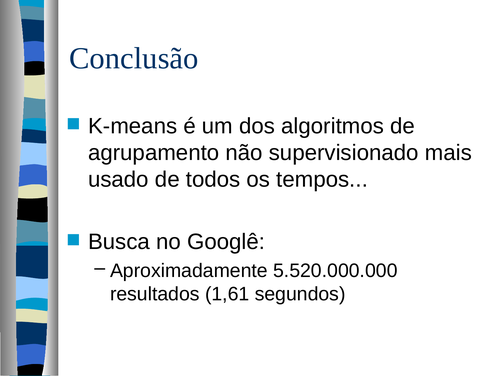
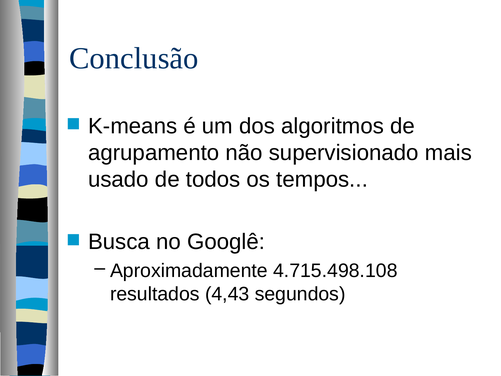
5.520.000.000: 5.520.000.000 -> 4.715.498.108 (335, 271)
1,61: 1,61 -> 4,43 (227, 294)
